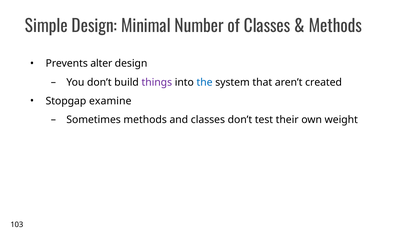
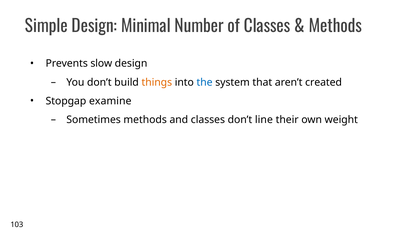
alter: alter -> slow (101, 63)
things colour: purple -> orange (157, 82)
test: test -> line (264, 119)
